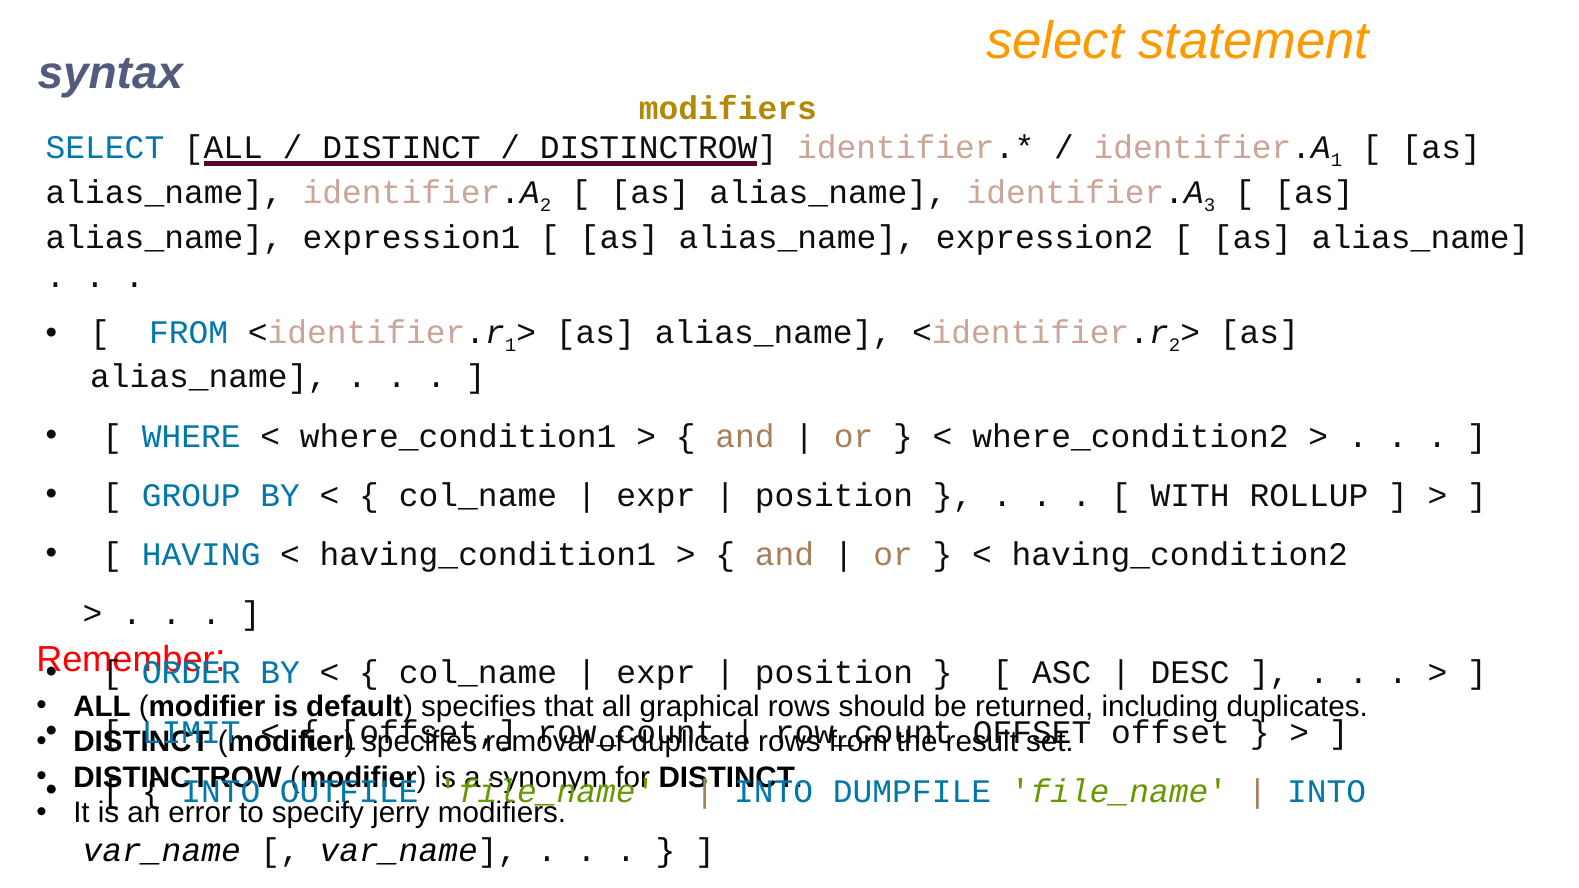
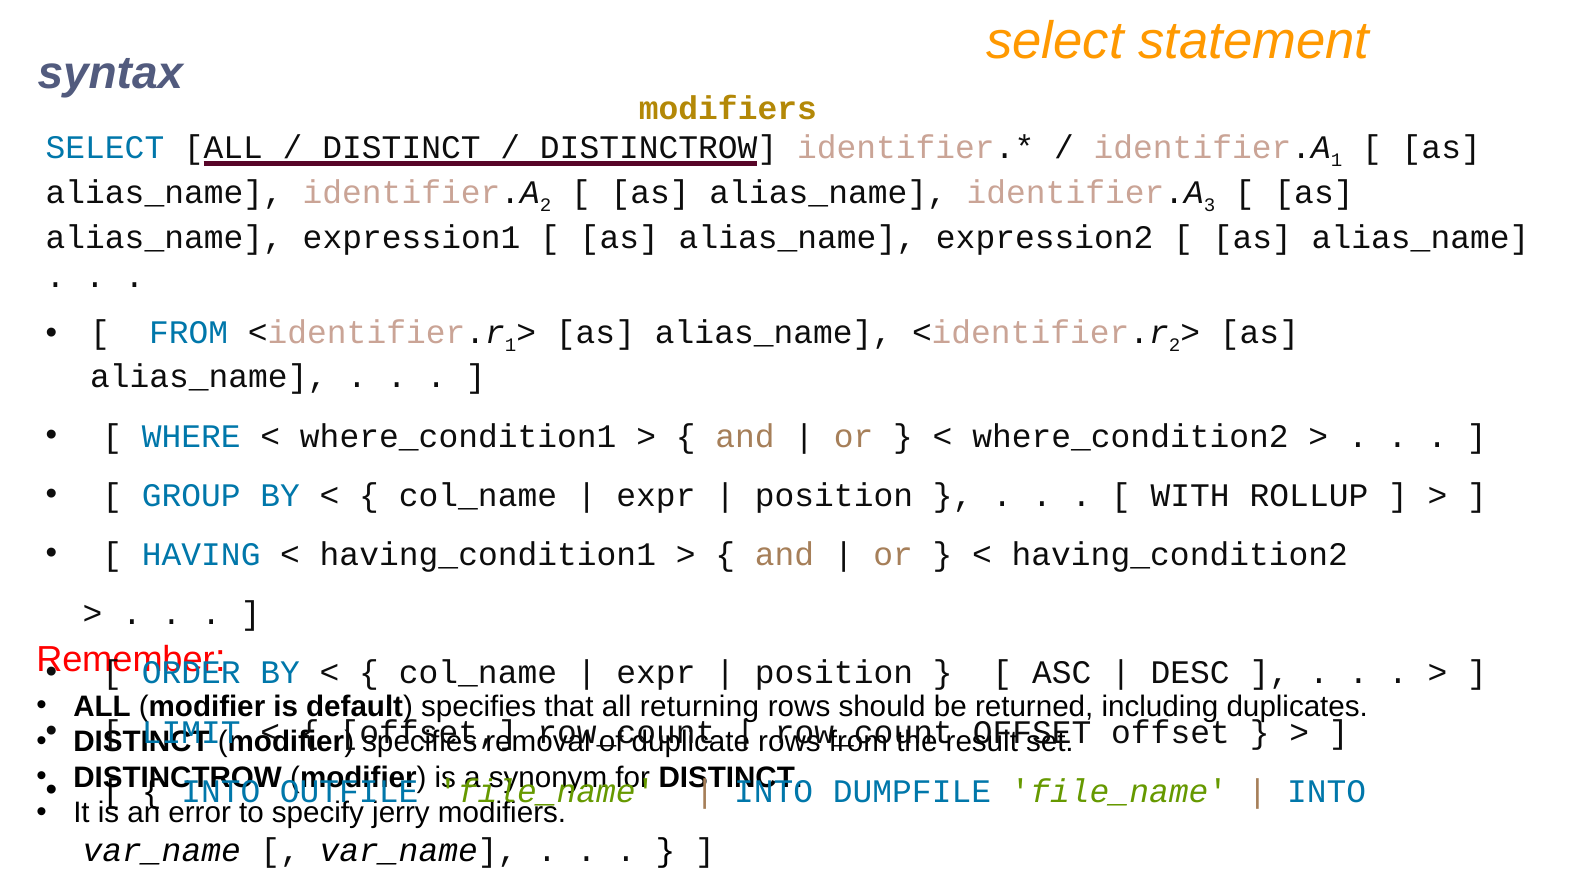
graphical: graphical -> returning (699, 707)
